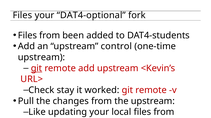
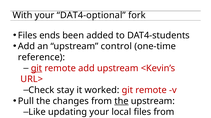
Files: Files -> With (22, 15)
from: from -> ends (50, 35)
upstream: upstream -> reference (42, 57)
the underline: none -> present (121, 101)
